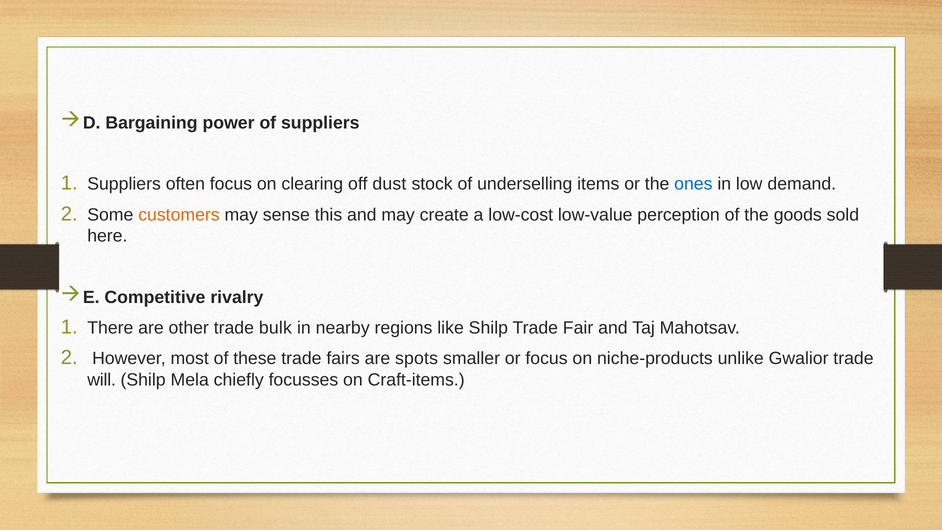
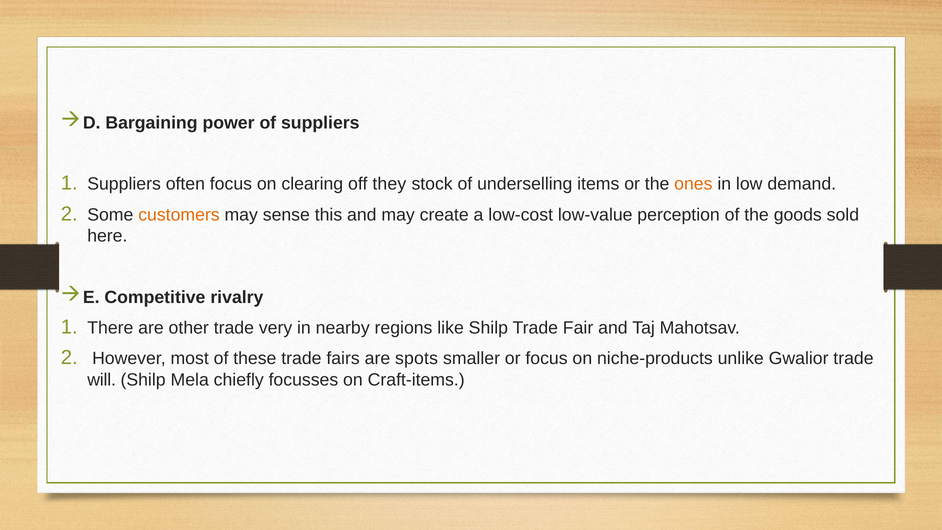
dust: dust -> they (389, 184)
ones colour: blue -> orange (693, 184)
bulk: bulk -> very (276, 328)
